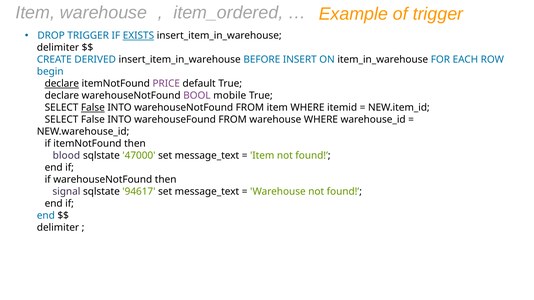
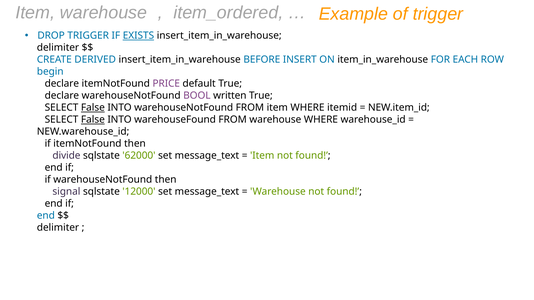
declare underline: present -> none (62, 84)
mobile: mobile -> written (230, 96)
False underline: none -> present (93, 120)
blood: blood -> divide (66, 156)
47000: 47000 -> 62000 (139, 156)
94617: 94617 -> 12000 (139, 192)
